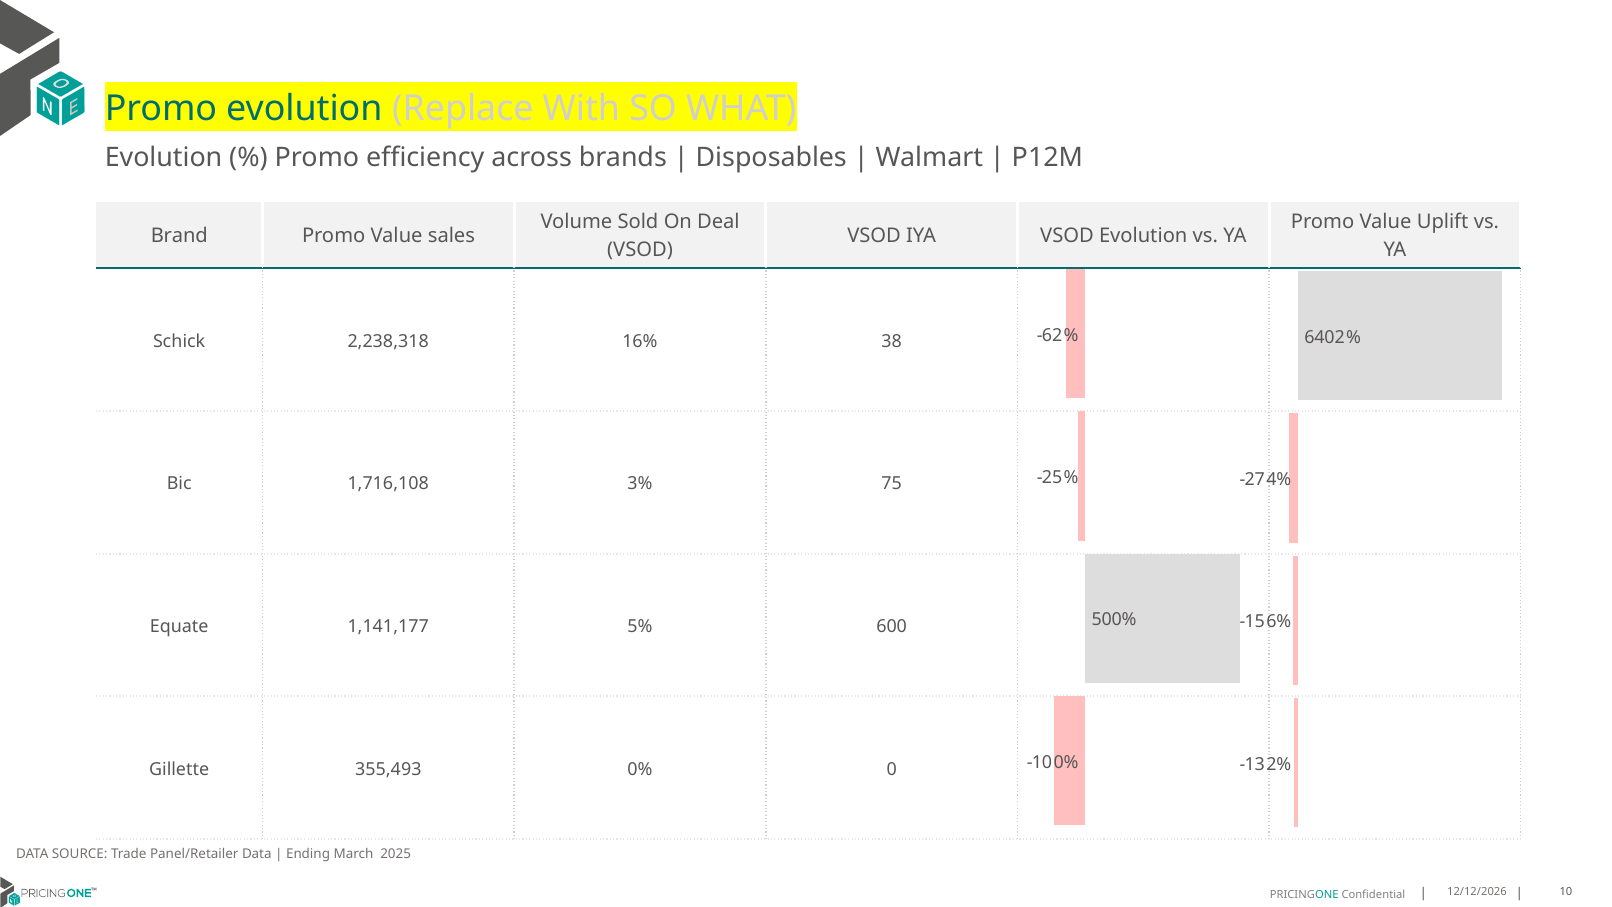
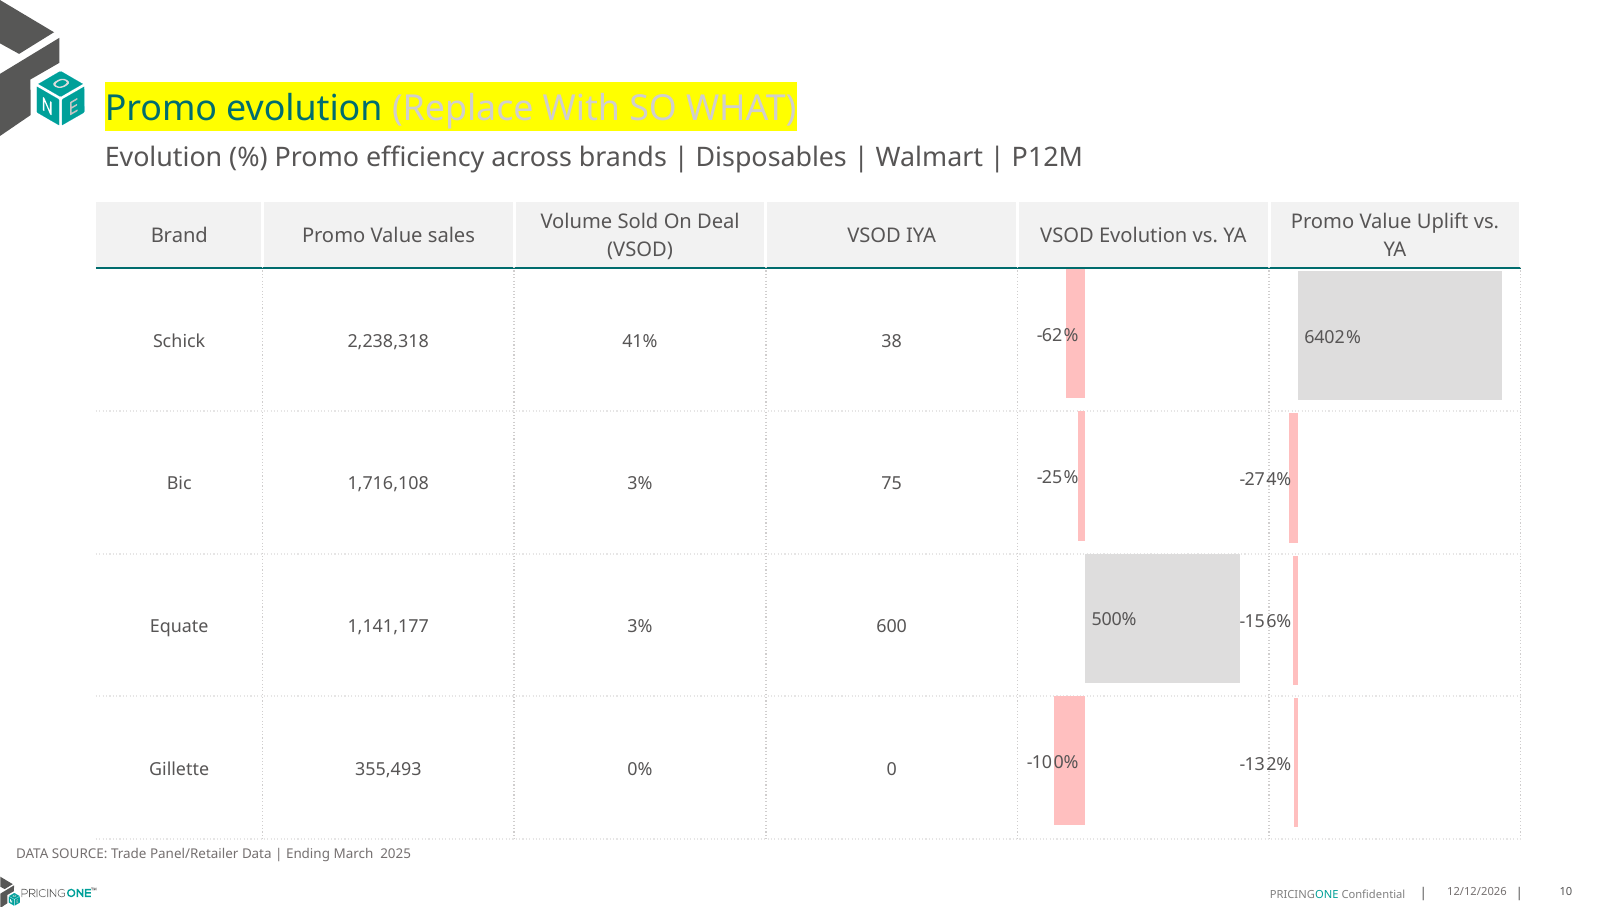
16%: 16% -> 41% (640, 341)
1,141,177 5%: 5% -> 3% (640, 627)
